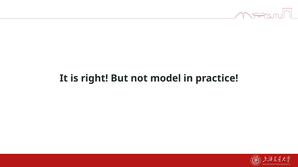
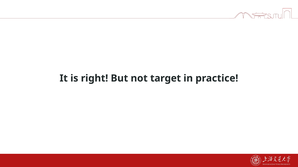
model: model -> target (166, 79)
